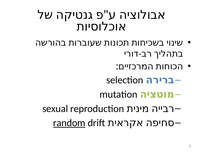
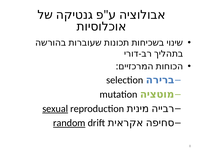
sexual underline: none -> present (55, 108)
